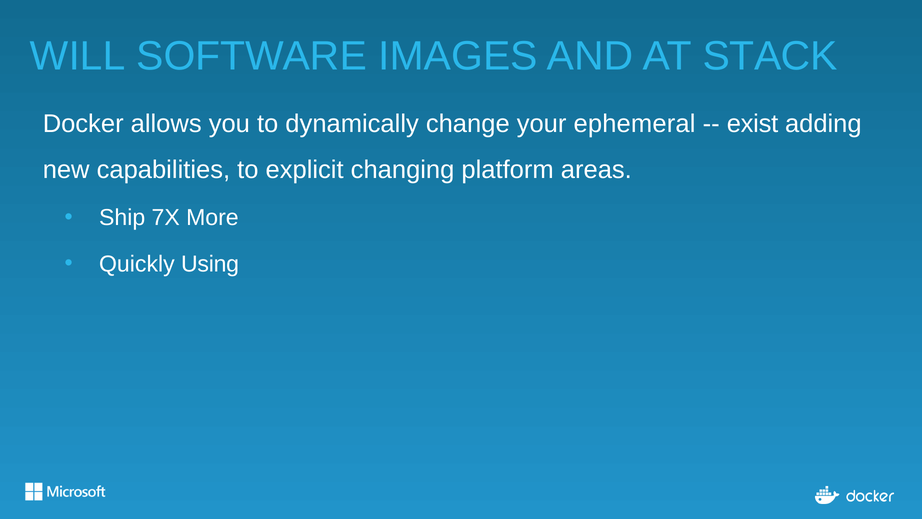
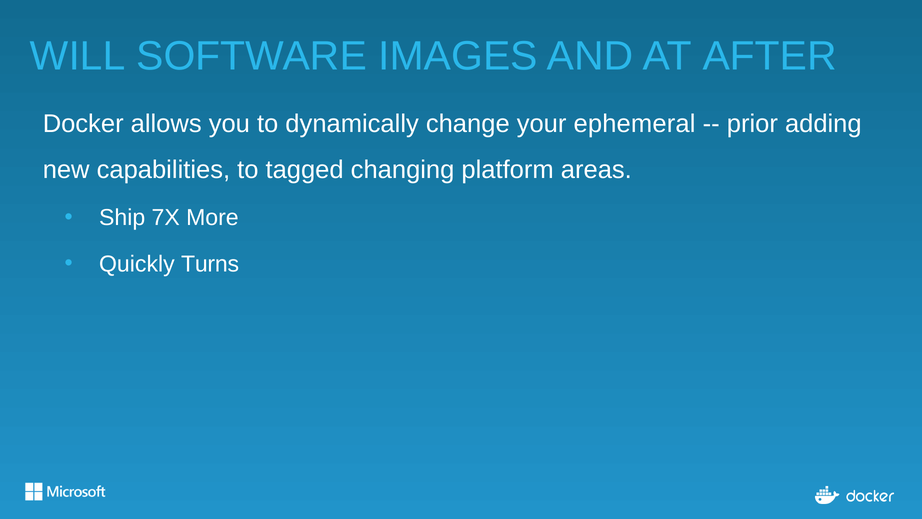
STACK: STACK -> AFTER (770, 56)
exist: exist -> prior (752, 124)
explicit: explicit -> tagged (305, 170)
Using: Using -> Turns (210, 264)
